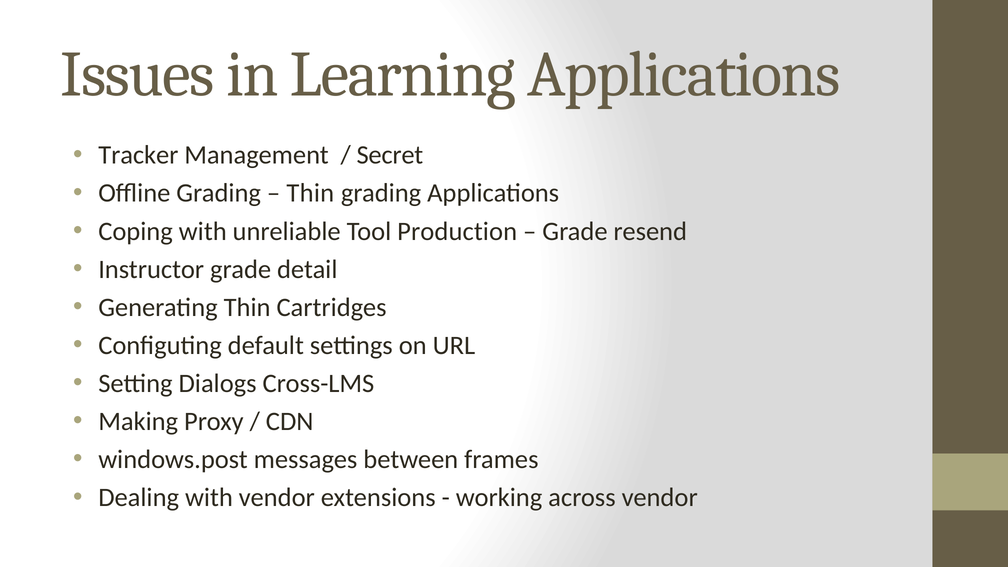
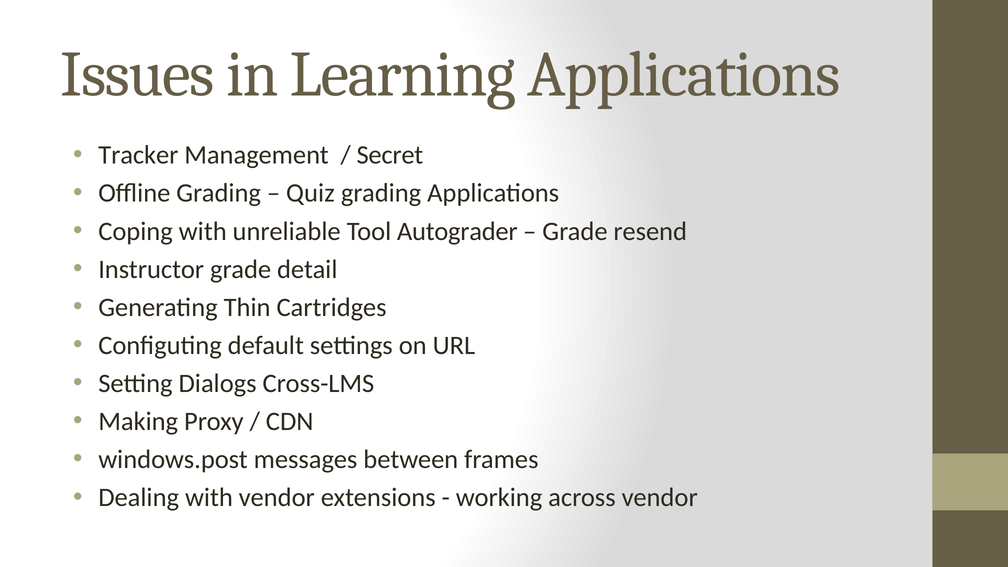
Thin: Thin -> Quiz (310, 193)
Production: Production -> Autograder (457, 231)
